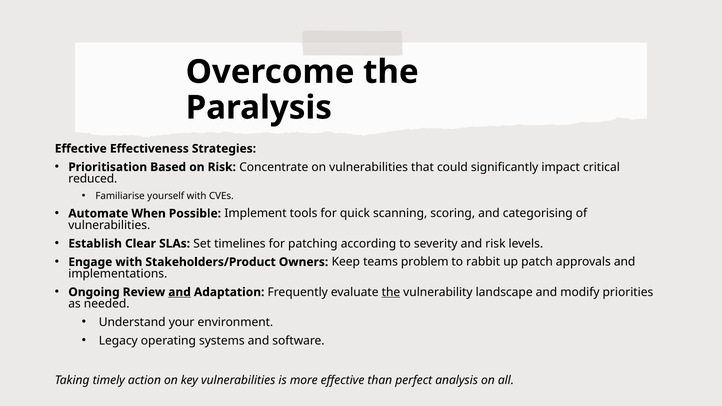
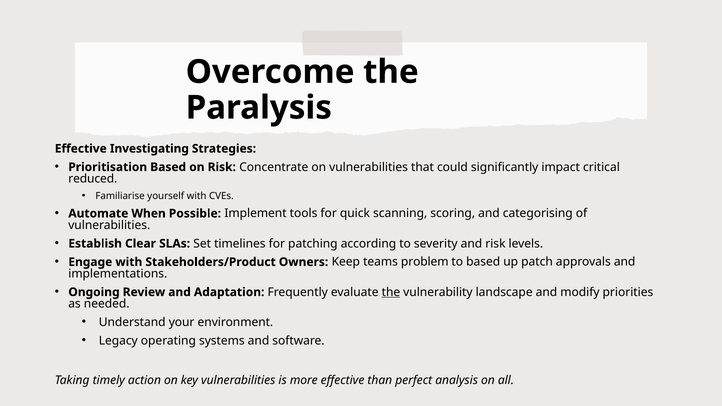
Effectiveness: Effectiveness -> Investigating (149, 149)
to rabbit: rabbit -> based (483, 262)
and underline: present -> none (180, 292)
